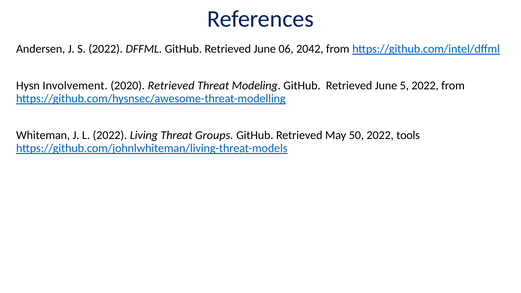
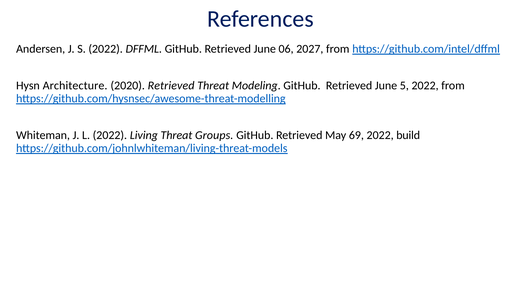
2042: 2042 -> 2027 (310, 49)
Involvement: Involvement -> Architecture (75, 86)
50: 50 -> 69 (356, 135)
tools: tools -> build (408, 135)
